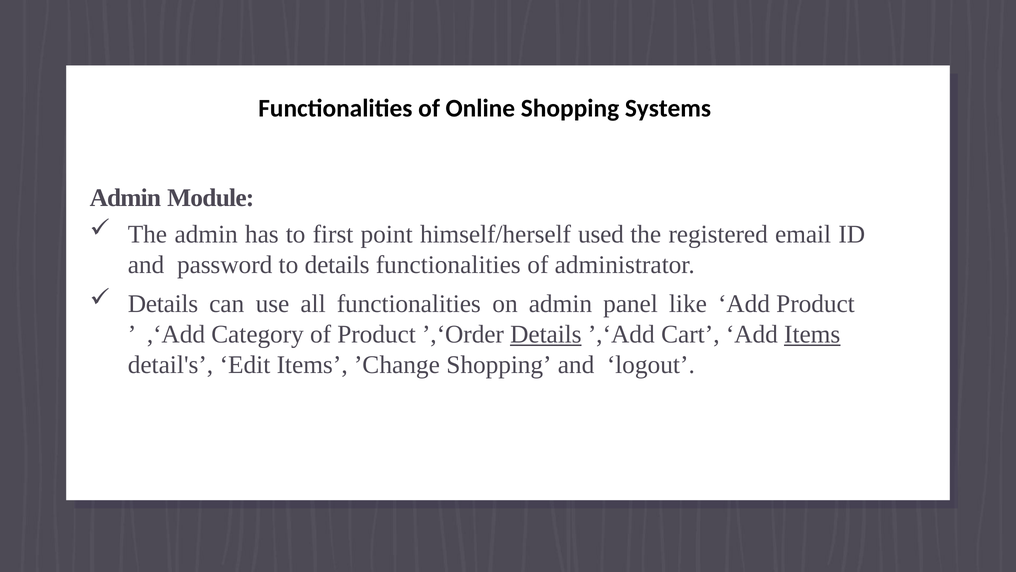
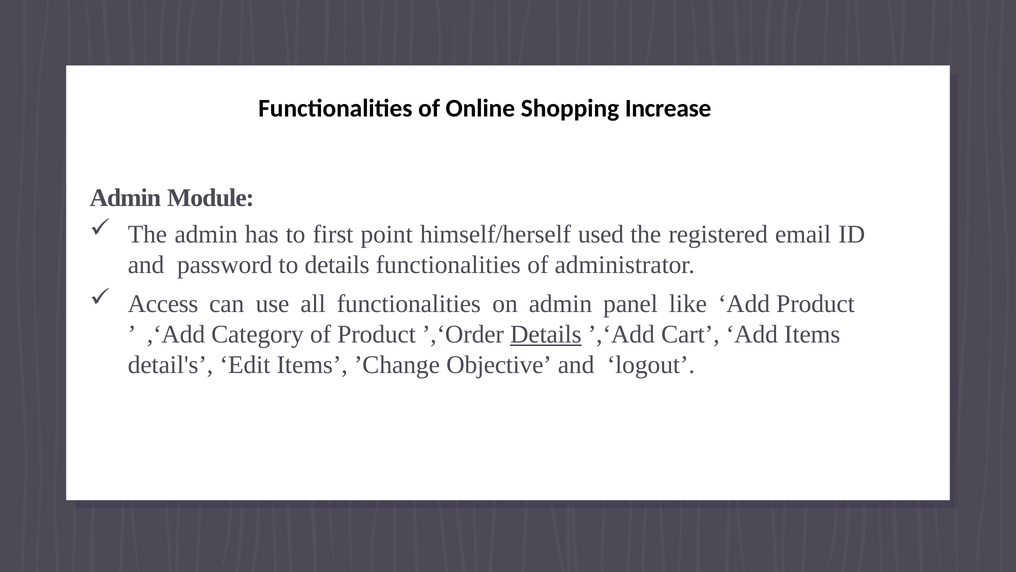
Systems: Systems -> Increase (668, 108)
Details: Details -> Access (163, 303)
Items underline: present -> none (812, 334)
’Change Shopping: Shopping -> Objective (499, 364)
